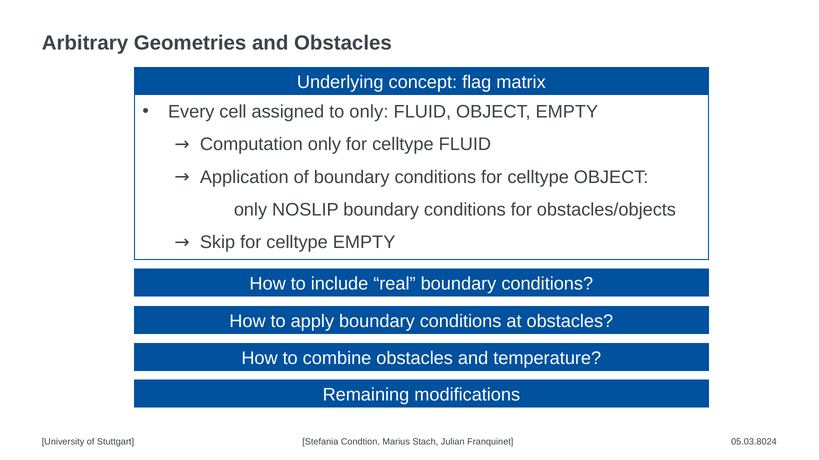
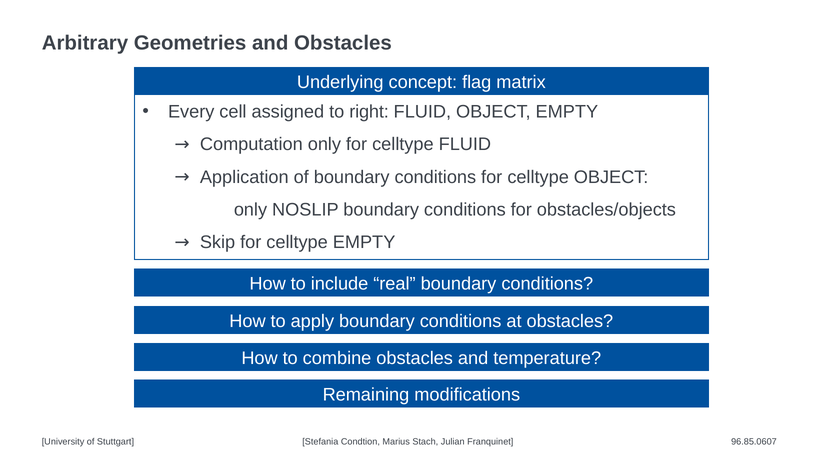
to only: only -> right (369, 112)
05.03.8024: 05.03.8024 -> 96.85.0607 (754, 443)
